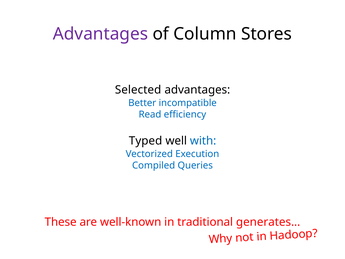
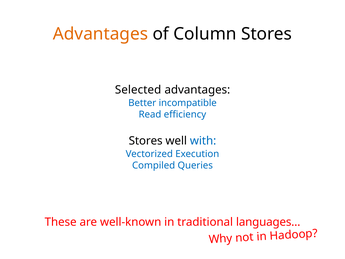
Advantages colour: purple -> orange (100, 34)
Typed: Typed -> Stores (146, 141)
generates…: generates… -> languages… (268, 222)
